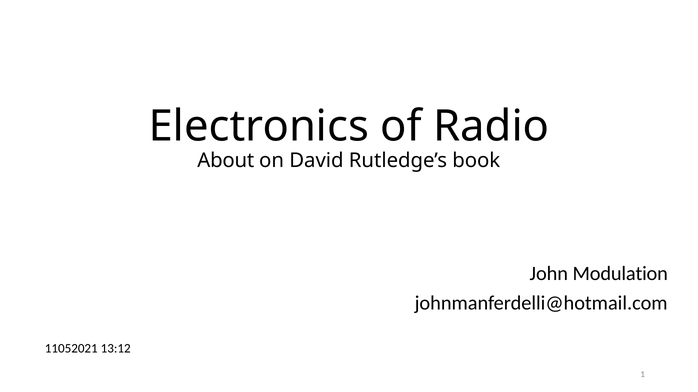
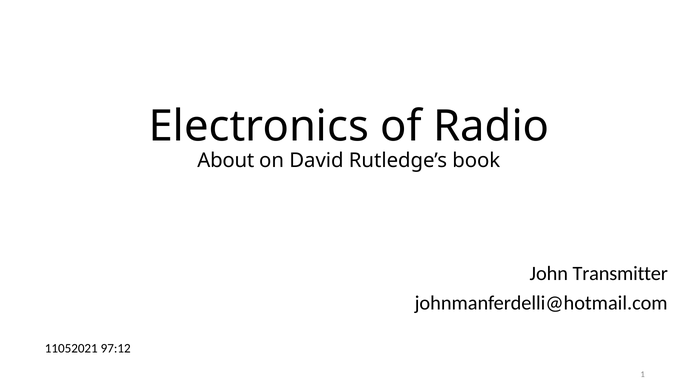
Modulation: Modulation -> Transmitter (620, 274)
13:12: 13:12 -> 97:12 (116, 349)
